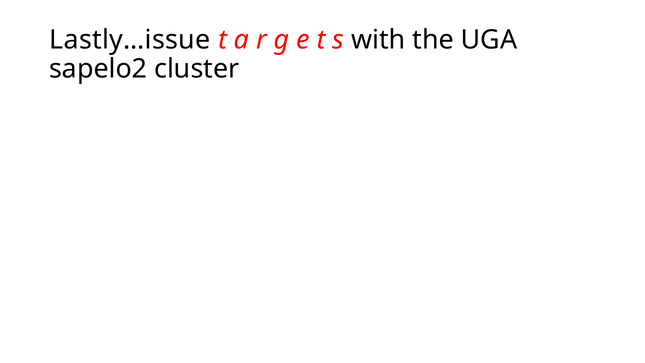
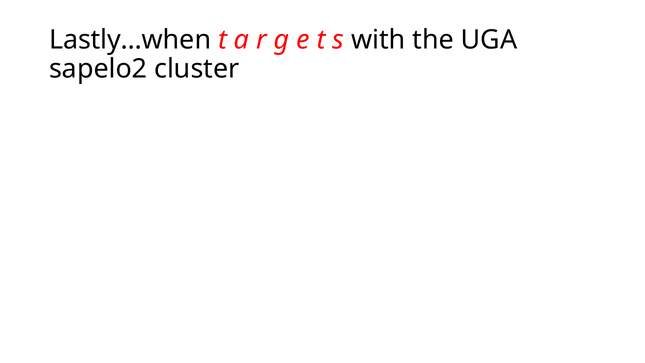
Lastly…issue: Lastly…issue -> Lastly…when (130, 40)
